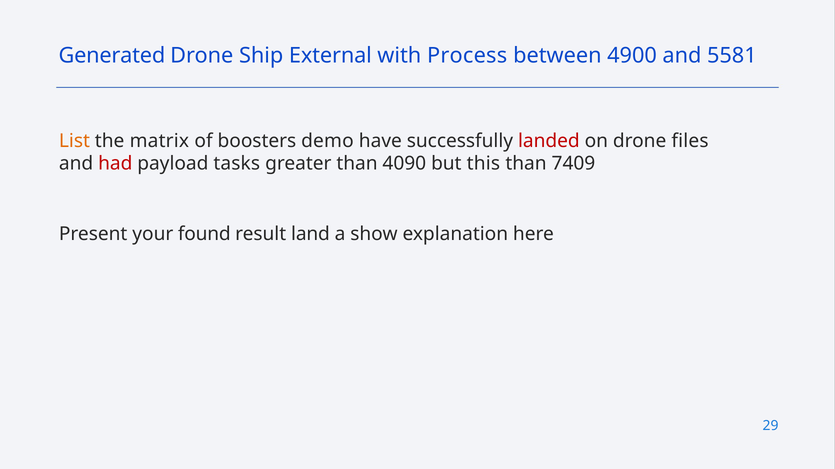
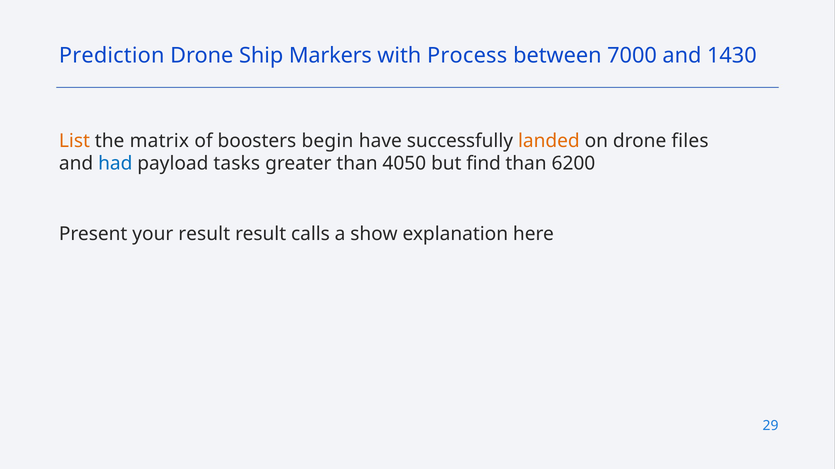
Generated: Generated -> Prediction (112, 56)
External: External -> Markers (330, 56)
4900: 4900 -> 7000 (632, 56)
5581: 5581 -> 1430 (732, 56)
demo: demo -> begin (327, 141)
landed colour: red -> orange (549, 141)
had colour: red -> blue (115, 164)
4090: 4090 -> 4050 (404, 164)
this: this -> find (484, 164)
7409: 7409 -> 6200 (573, 164)
your found: found -> result (204, 234)
land: land -> calls (310, 234)
